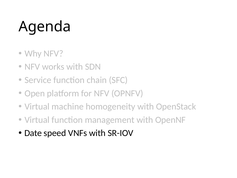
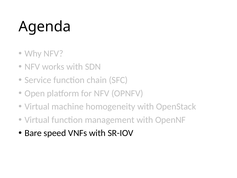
Date: Date -> Bare (33, 133)
